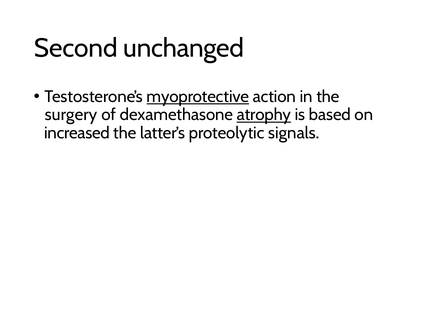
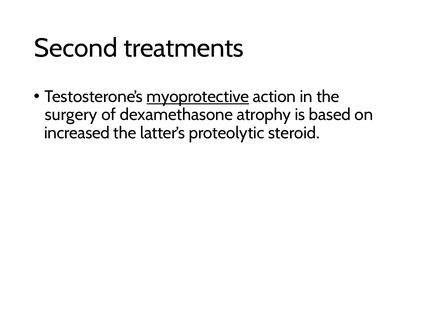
unchanged: unchanged -> treatments (184, 48)
atrophy underline: present -> none (264, 115)
signals: signals -> steroid (294, 133)
